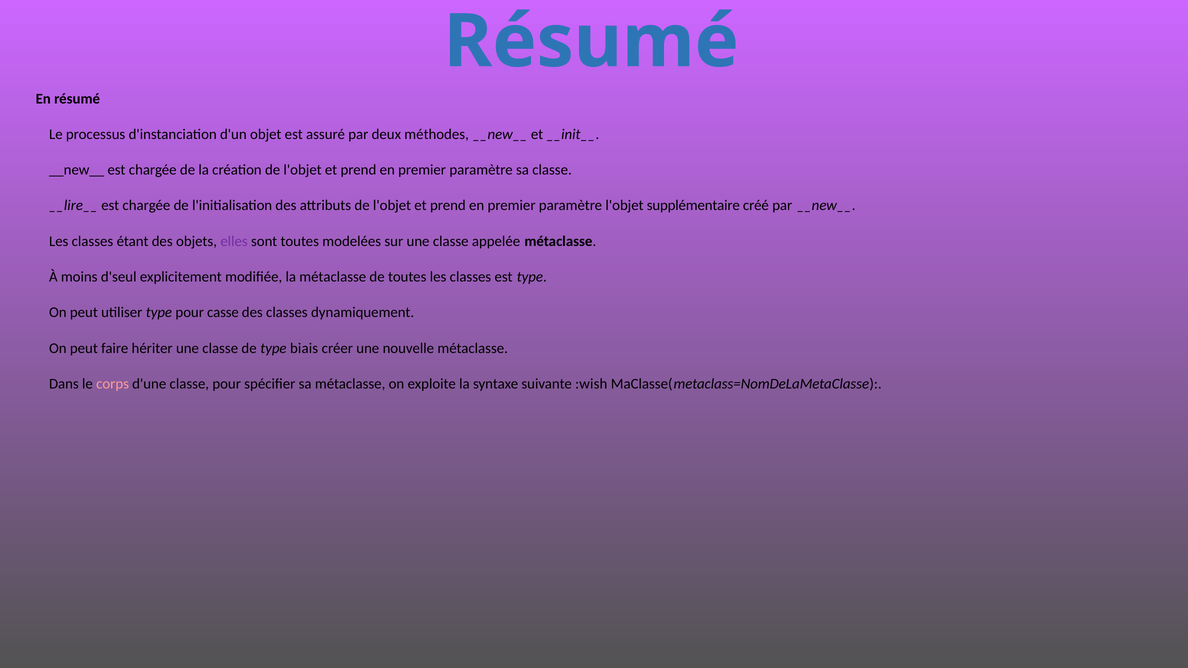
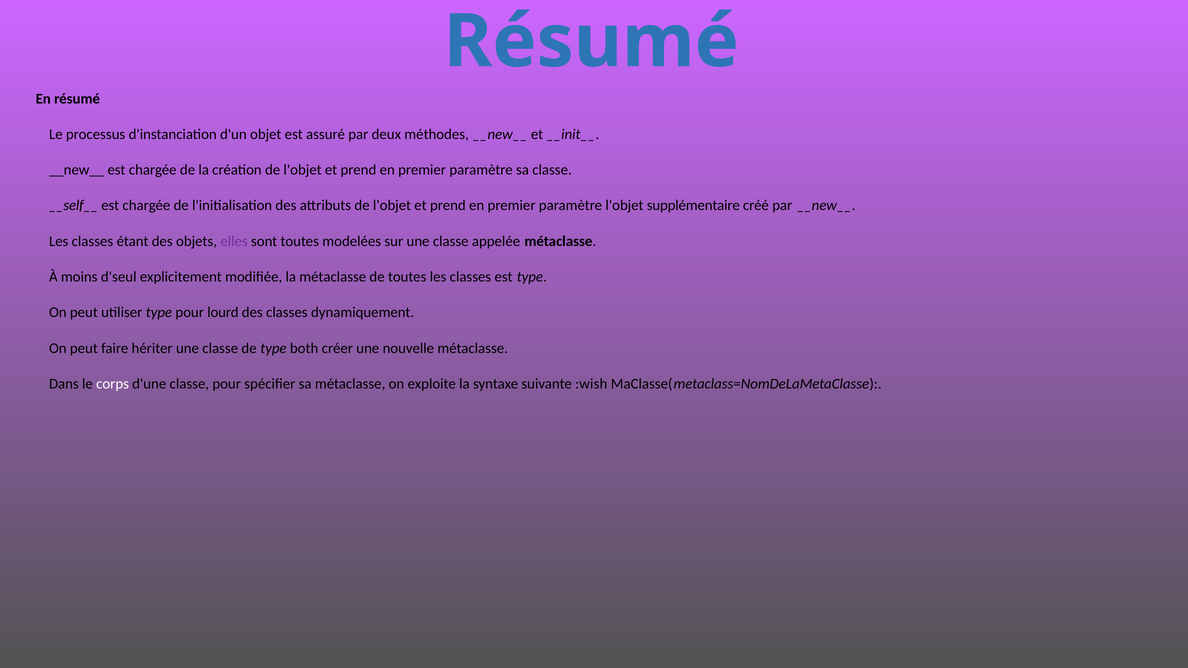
__lire__: __lire__ -> __self__ (74, 206)
casse: casse -> lourd (223, 313)
biais: biais -> both (304, 348)
corps colour: pink -> white (113, 384)
